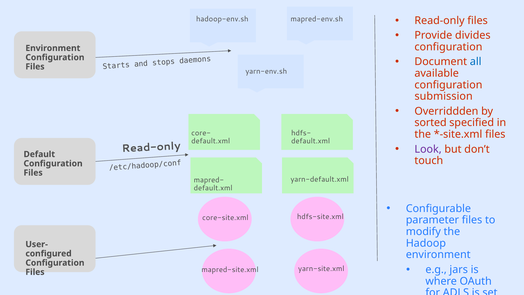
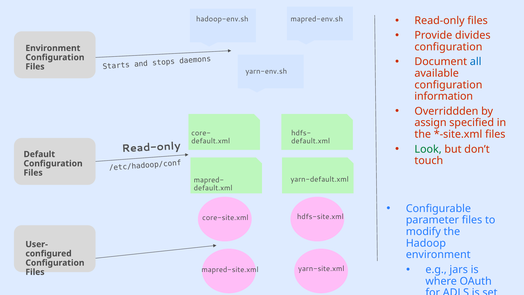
submission: submission -> information (444, 96)
sorted: sorted -> assign (431, 123)
Look colour: purple -> green (428, 149)
